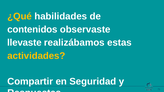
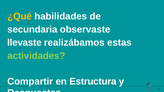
contenidos: contenidos -> secundaria (32, 30)
actividades colour: yellow -> light green (36, 56)
Seguridad: Seguridad -> Estructura (93, 82)
